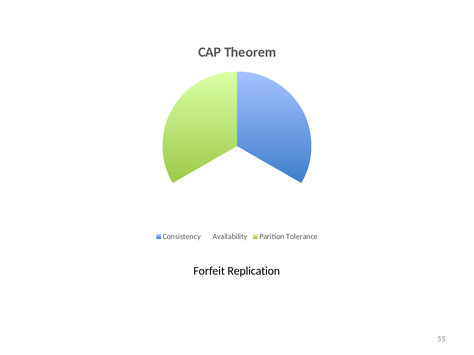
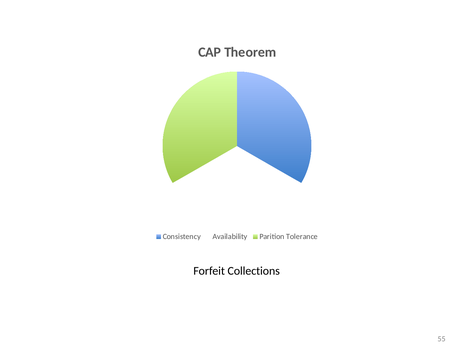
Replication: Replication -> Collections (254, 271)
